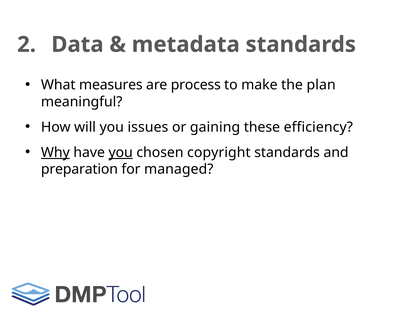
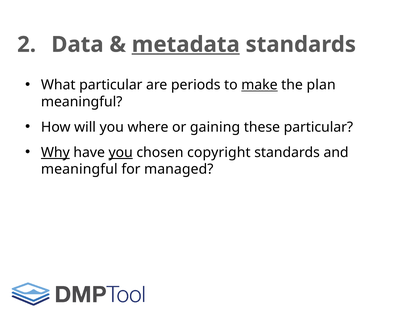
metadata underline: none -> present (186, 45)
What measures: measures -> particular (111, 85)
process: process -> periods (196, 85)
make underline: none -> present (259, 85)
issues: issues -> where (148, 127)
these efficiency: efficiency -> particular (318, 127)
preparation: preparation -> meaningful (79, 169)
